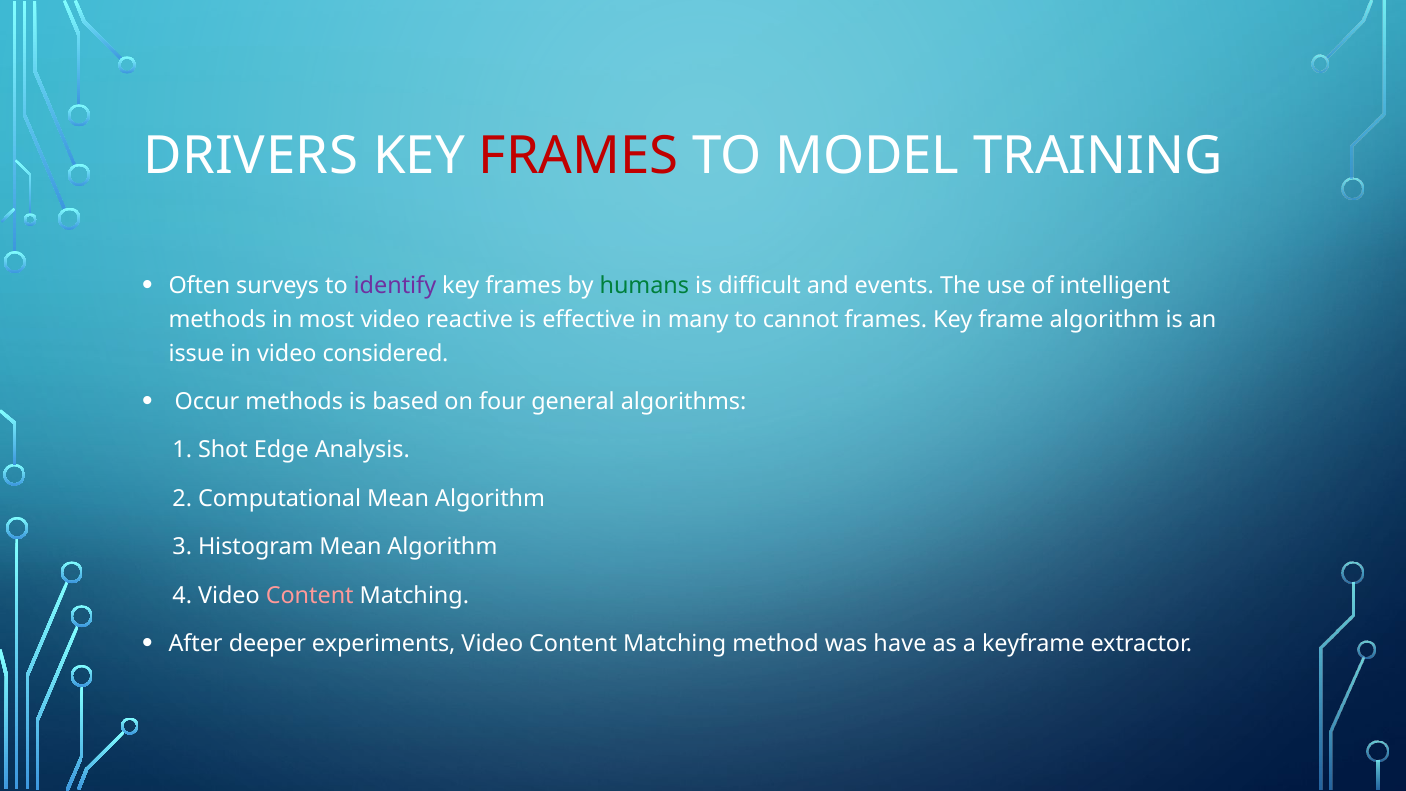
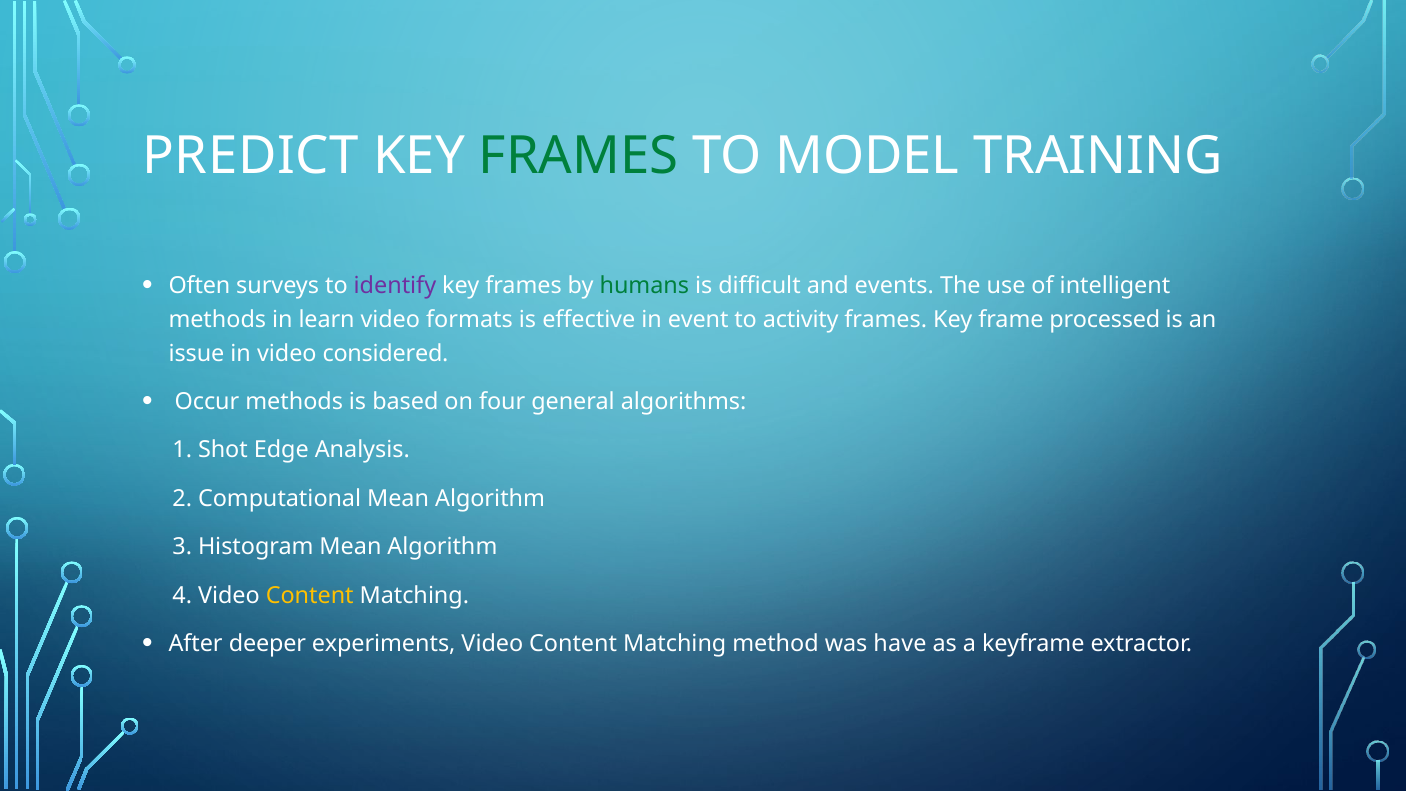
DRIVERS: DRIVERS -> PREDICT (251, 156)
FRAMES colour: red -> green (579, 156)
most: most -> learn (327, 320)
reactive: reactive -> formats (469, 320)
many: many -> event (698, 320)
cannot: cannot -> activity (801, 320)
frame algorithm: algorithm -> processed (1105, 320)
Content colour: pink -> yellow (310, 595)
